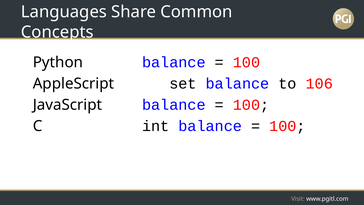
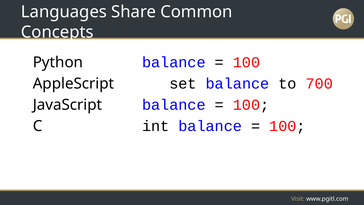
106: 106 -> 700 (319, 84)
